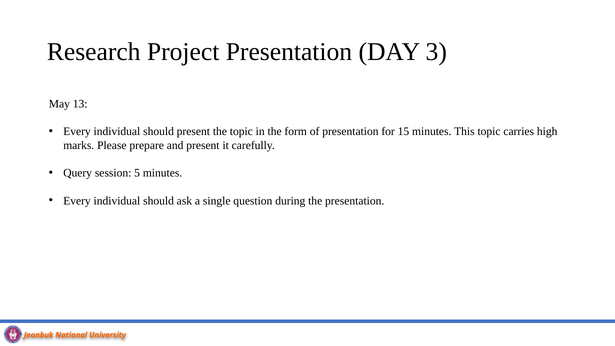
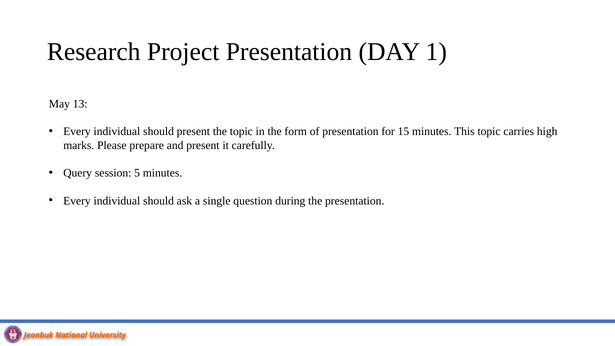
3: 3 -> 1 (436, 52)
